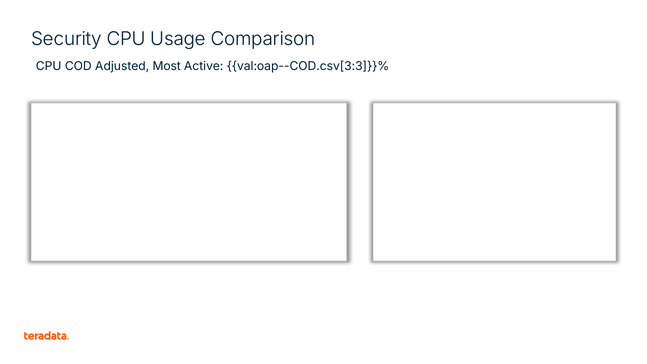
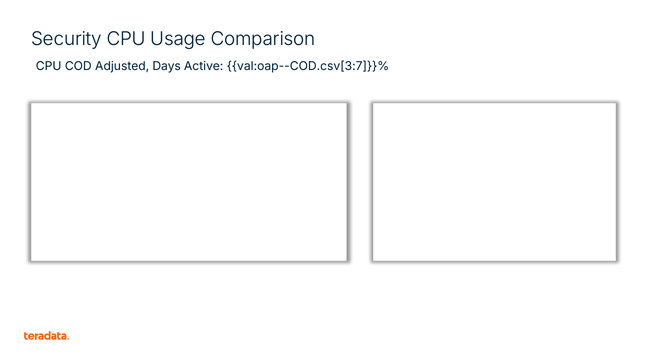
Most: Most -> Days (167, 66)
val:oap--COD.csv[3:3]}}%: val:oap--COD.csv[3:3]}}% -> val:oap--COD.csv[3:7]}}% (308, 66)
